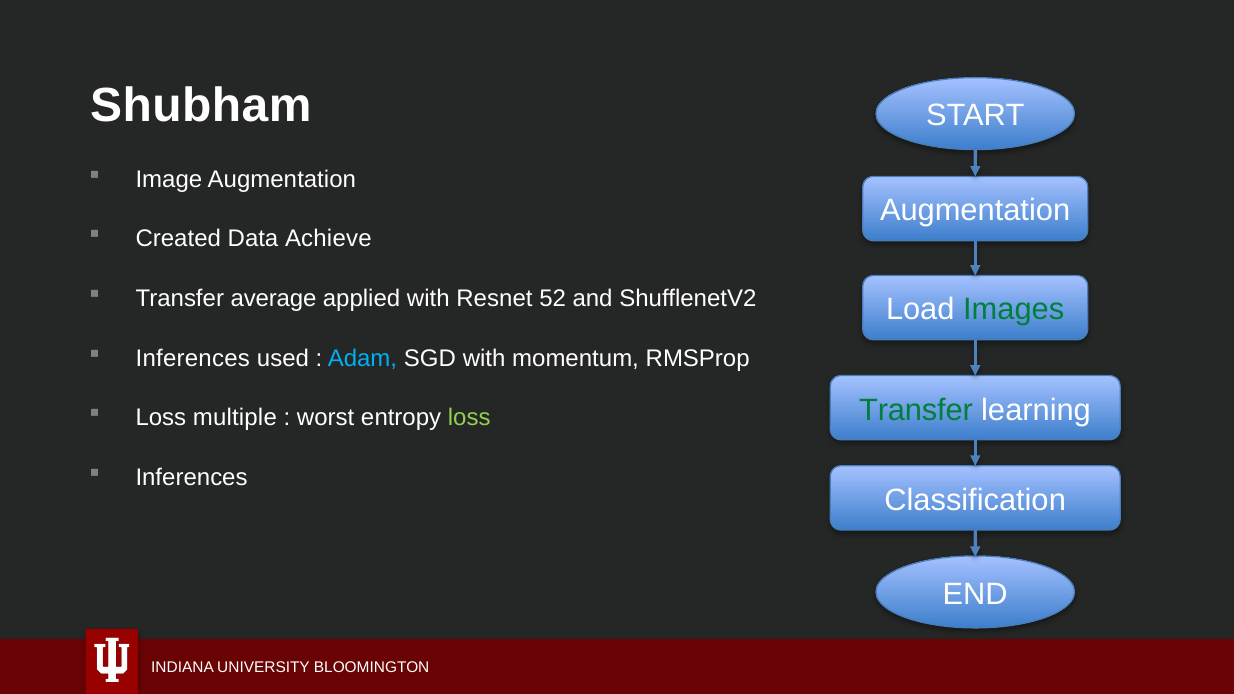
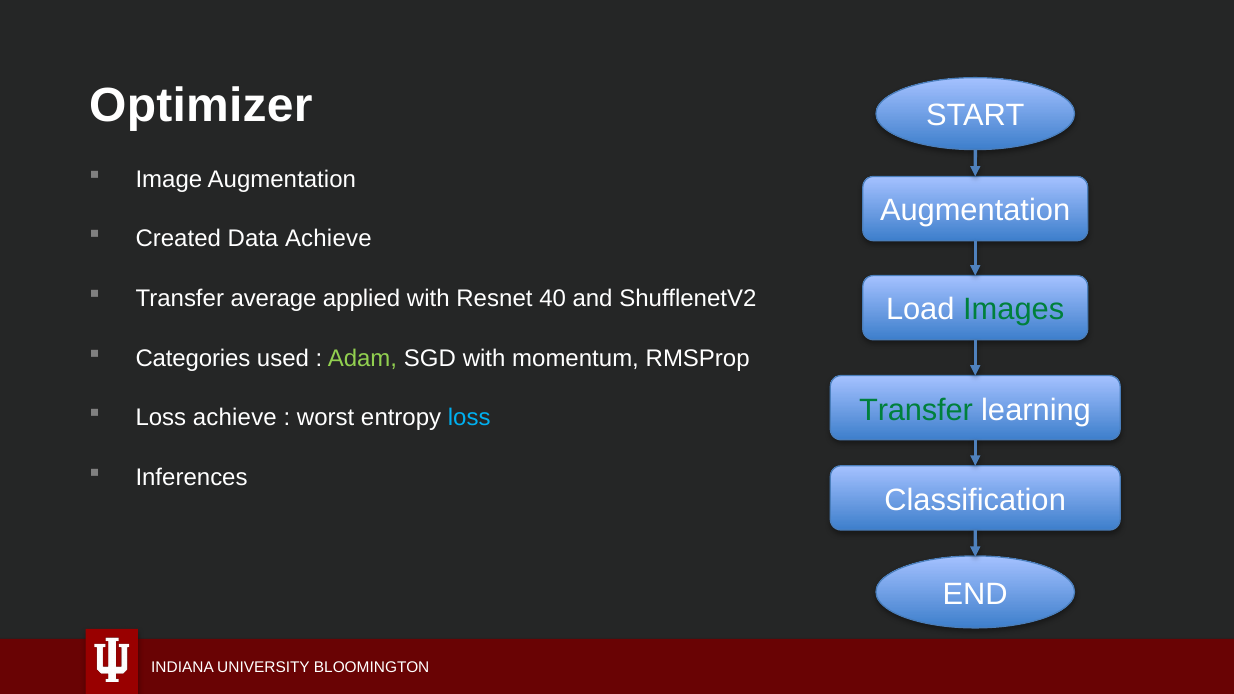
Shubham: Shubham -> Optimizer (201, 106)
52: 52 -> 40 (553, 299)
Inferences: Inferences -> Categories (193, 358)
Adam colour: light blue -> light green (362, 358)
Loss multiple: multiple -> achieve (235, 418)
loss colour: light green -> light blue (469, 418)
